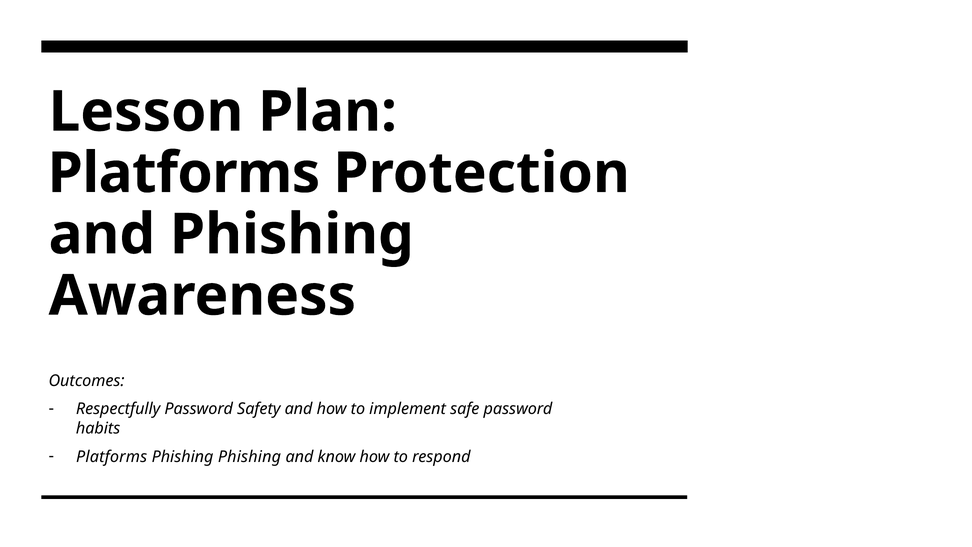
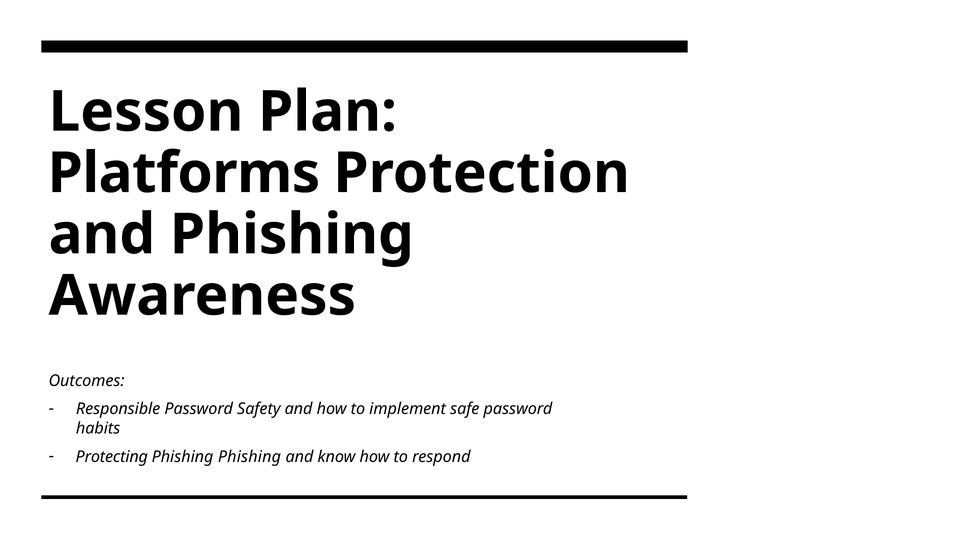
Respectfully: Respectfully -> Responsible (118, 409)
Platforms: Platforms -> Protecting (112, 456)
